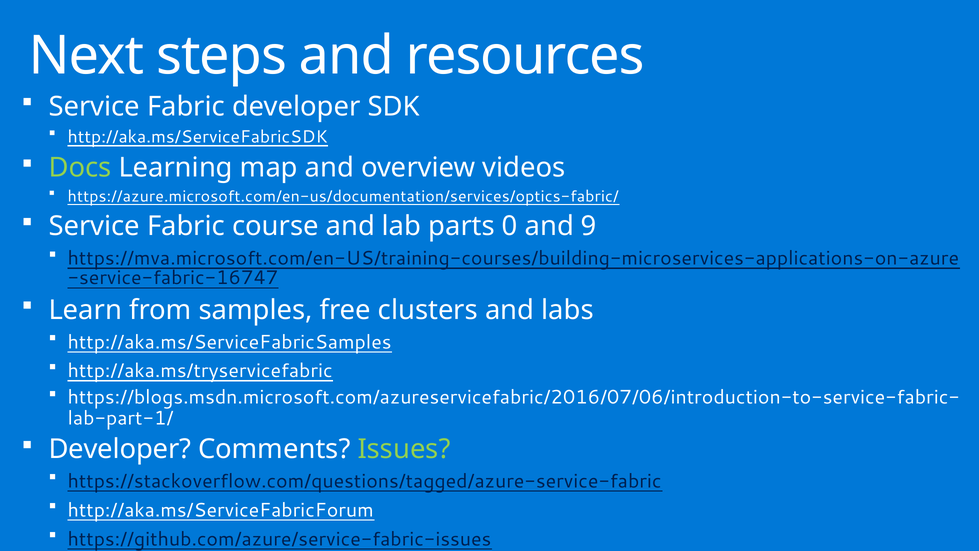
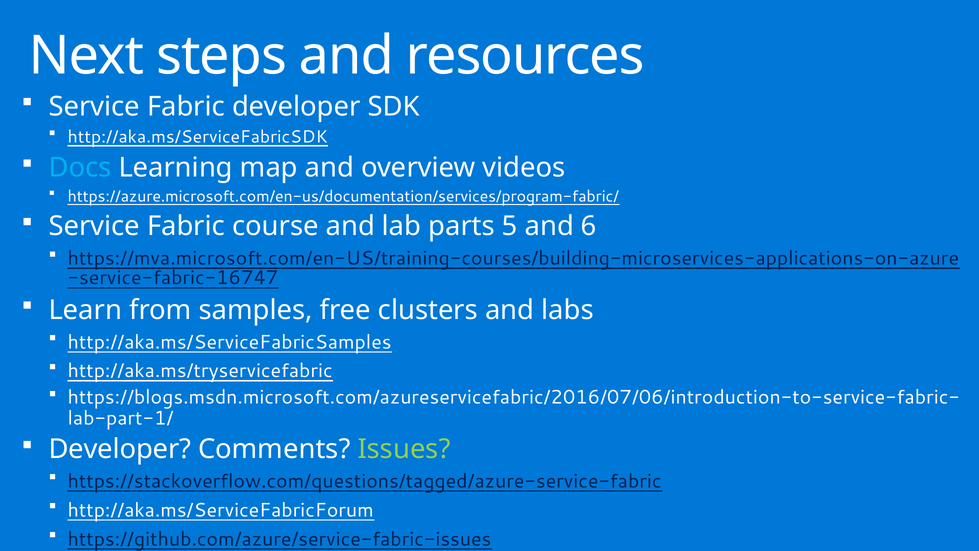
Docs colour: light green -> light blue (80, 168)
https://azure.microsoft.com/en-us/documentation/services/optics-fabric/: https://azure.microsoft.com/en-us/documentation/services/optics-fabric/ -> https://azure.microsoft.com/en-us/documentation/services/program-fabric/ (343, 196)
0: 0 -> 5 (510, 226)
9: 9 -> 6 (589, 226)
